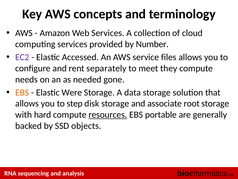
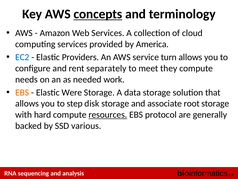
concepts underline: none -> present (98, 14)
Number: Number -> America (152, 44)
EC2 colour: purple -> blue (22, 57)
Accessed: Accessed -> Providers (80, 57)
files: files -> turn (169, 57)
gone: gone -> work (114, 79)
portable: portable -> protocol (161, 114)
objects: objects -> various (86, 126)
